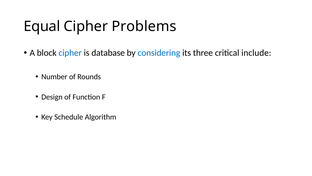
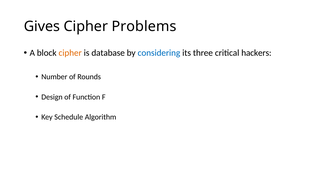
Equal: Equal -> Gives (42, 26)
cipher colour: blue -> orange (70, 53)
include: include -> hackers (256, 53)
